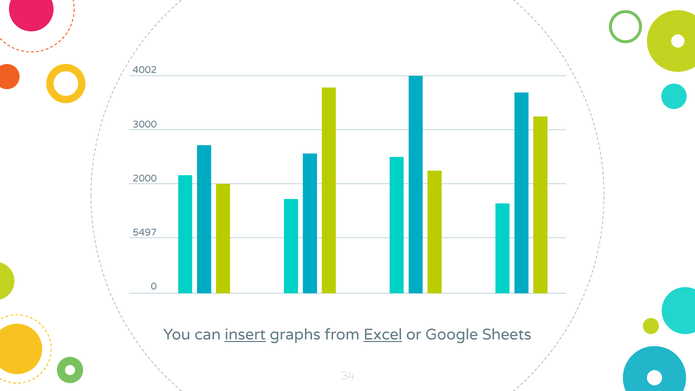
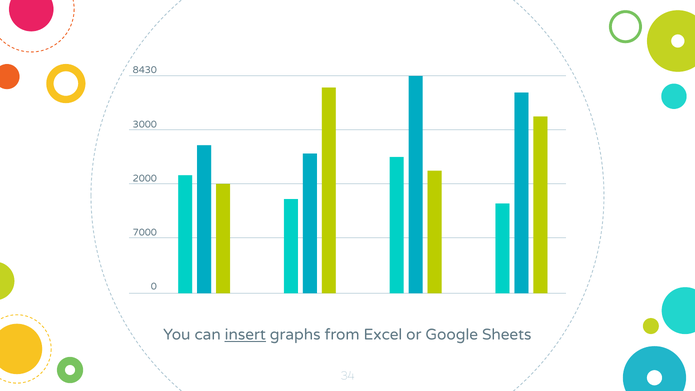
4002: 4002 -> 8430 (145, 70)
5497: 5497 -> 7000 (145, 232)
Excel underline: present -> none (383, 335)
